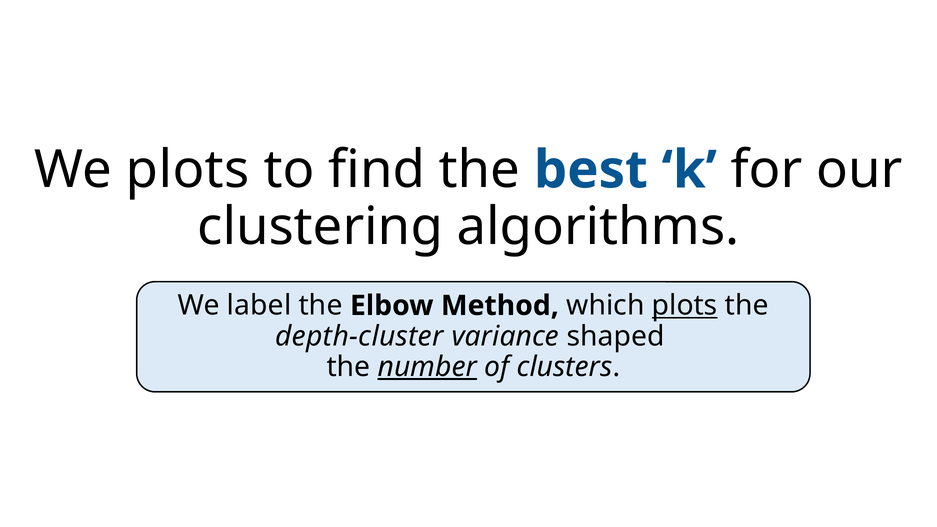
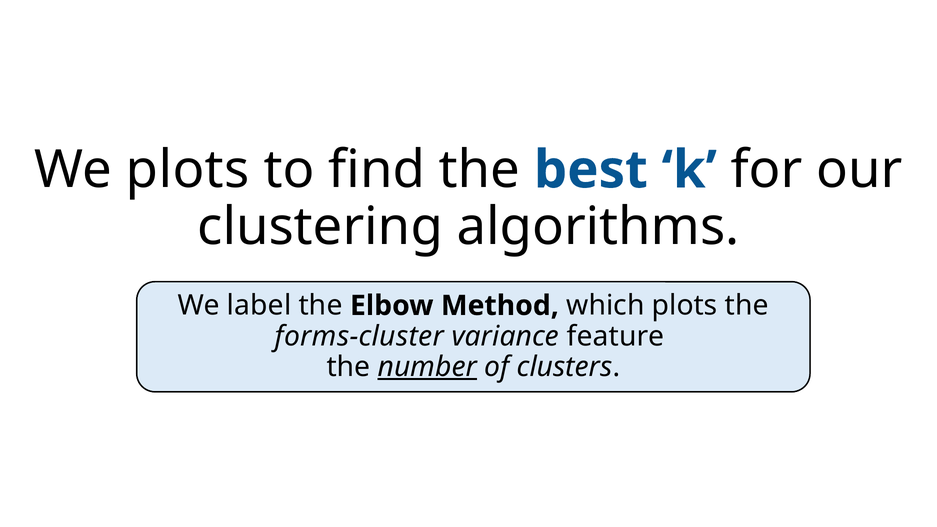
plots underline: present -> none (685, 306)
depth-cluster: depth-cluster -> forms-cluster (359, 336)
shaped: shaped -> feature (616, 336)
